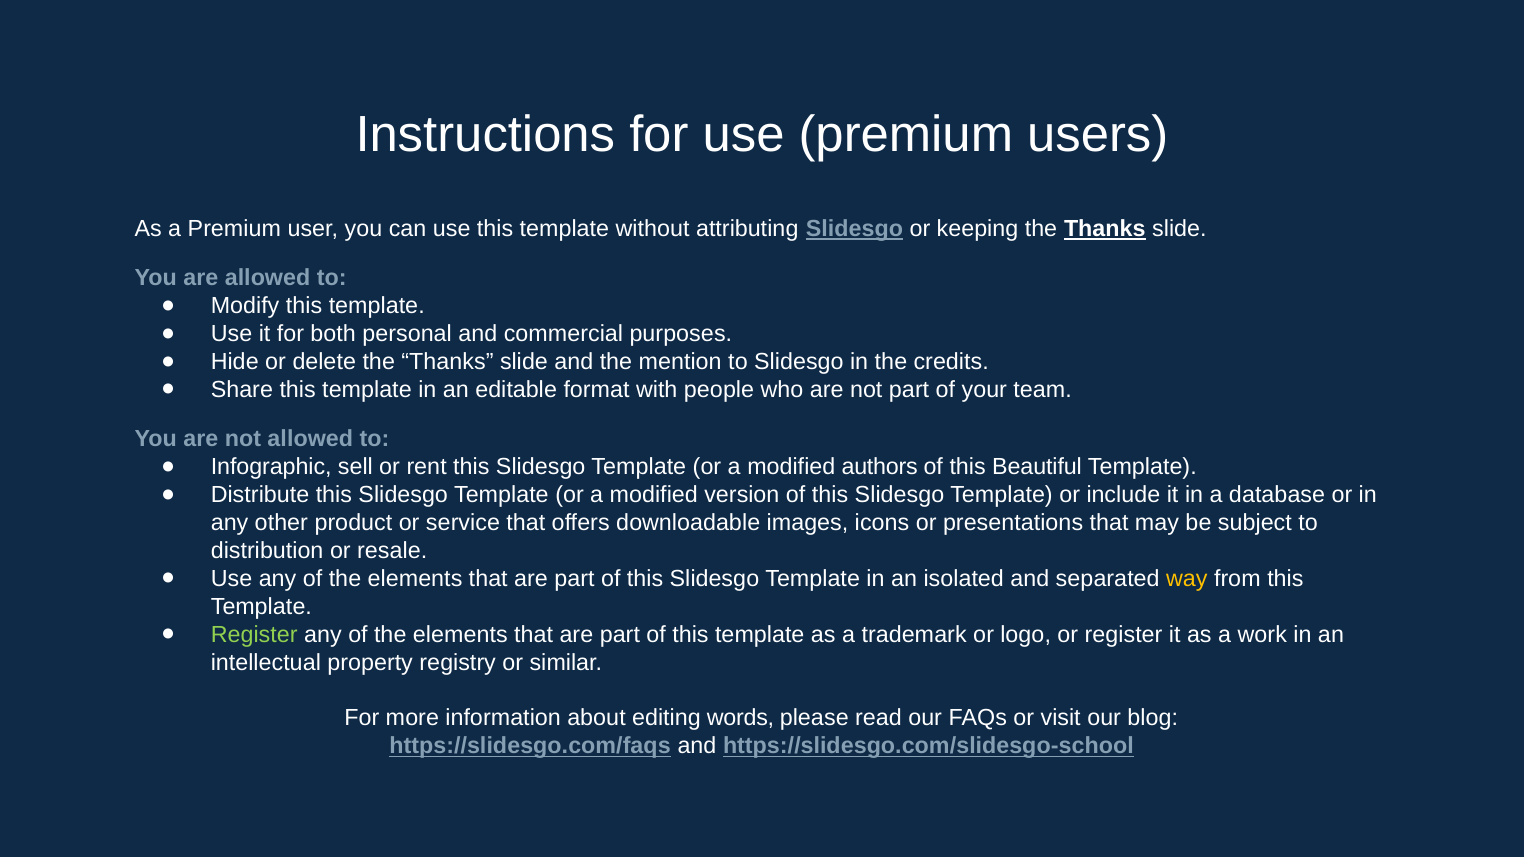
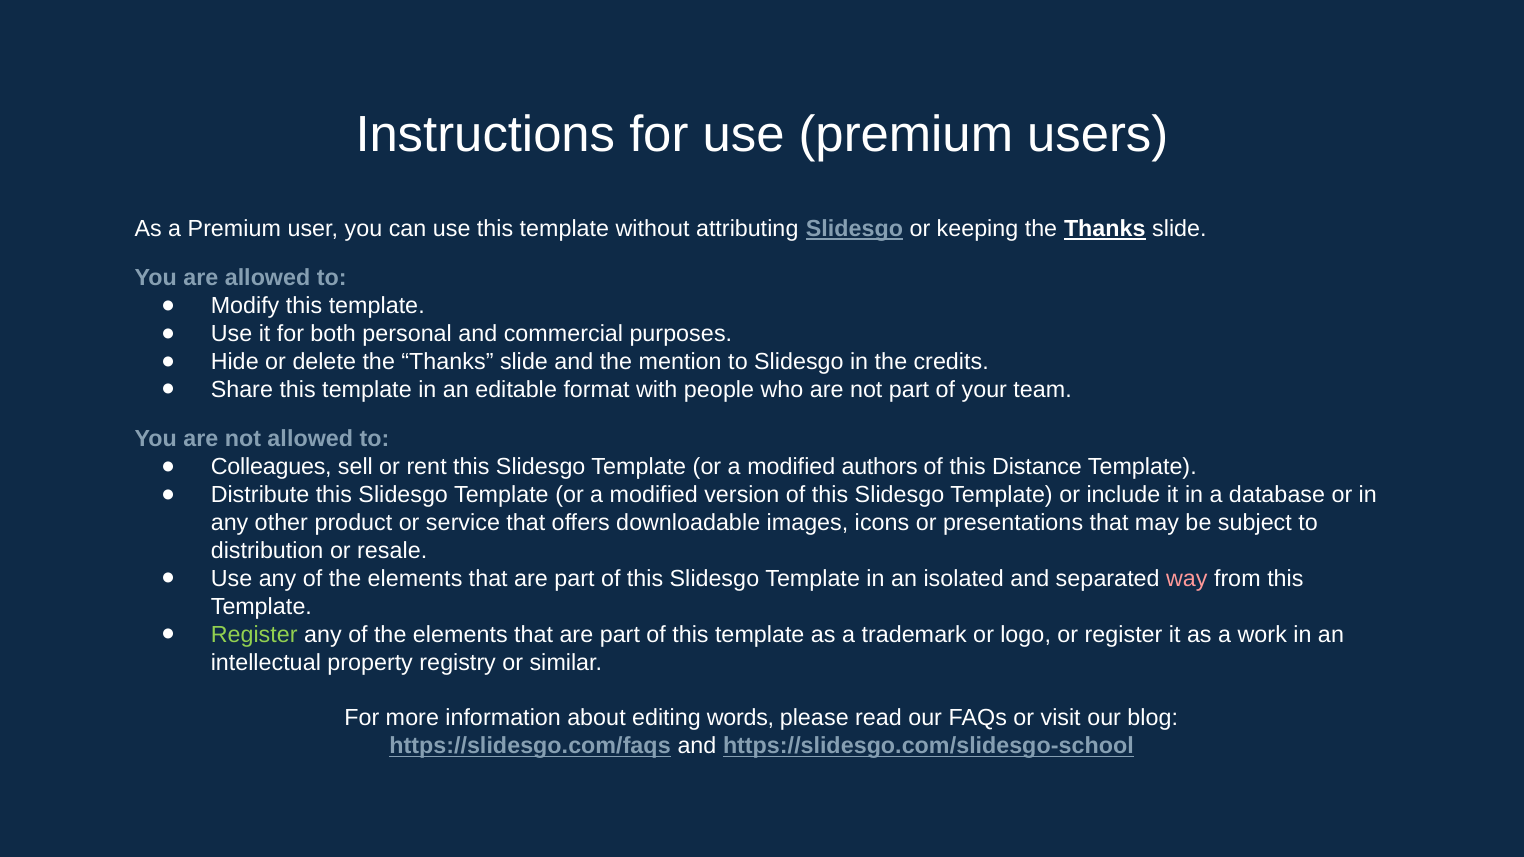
Infographic: Infographic -> Colleagues (271, 467)
Beautiful: Beautiful -> Distance (1037, 467)
way colour: yellow -> pink (1187, 579)
